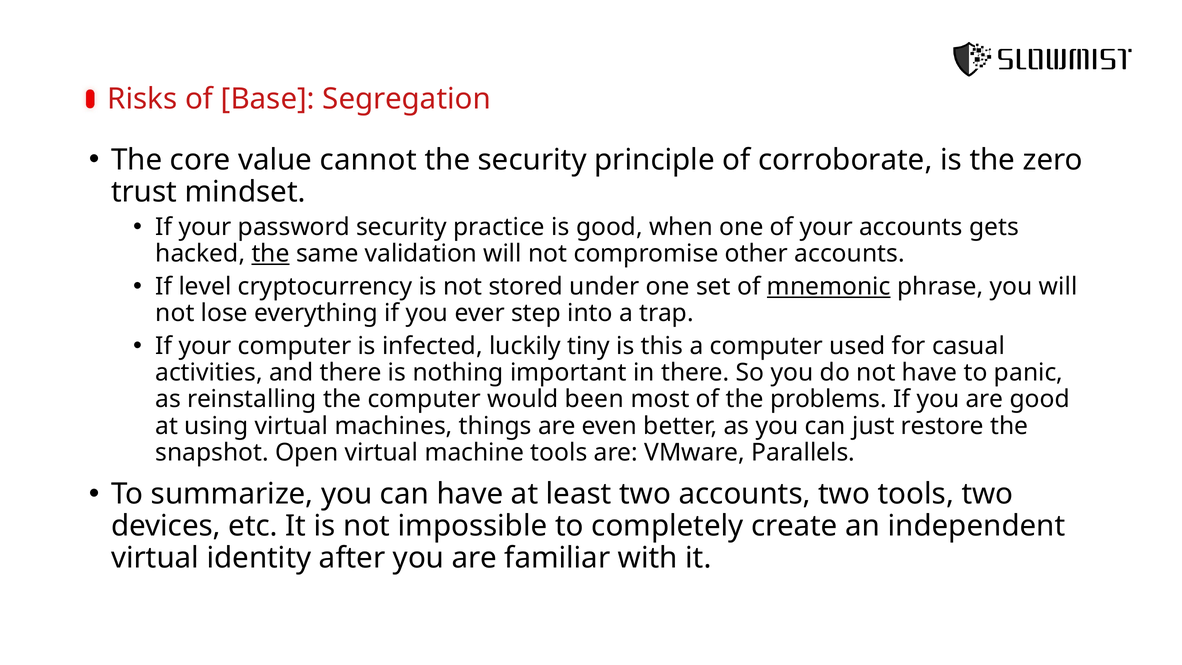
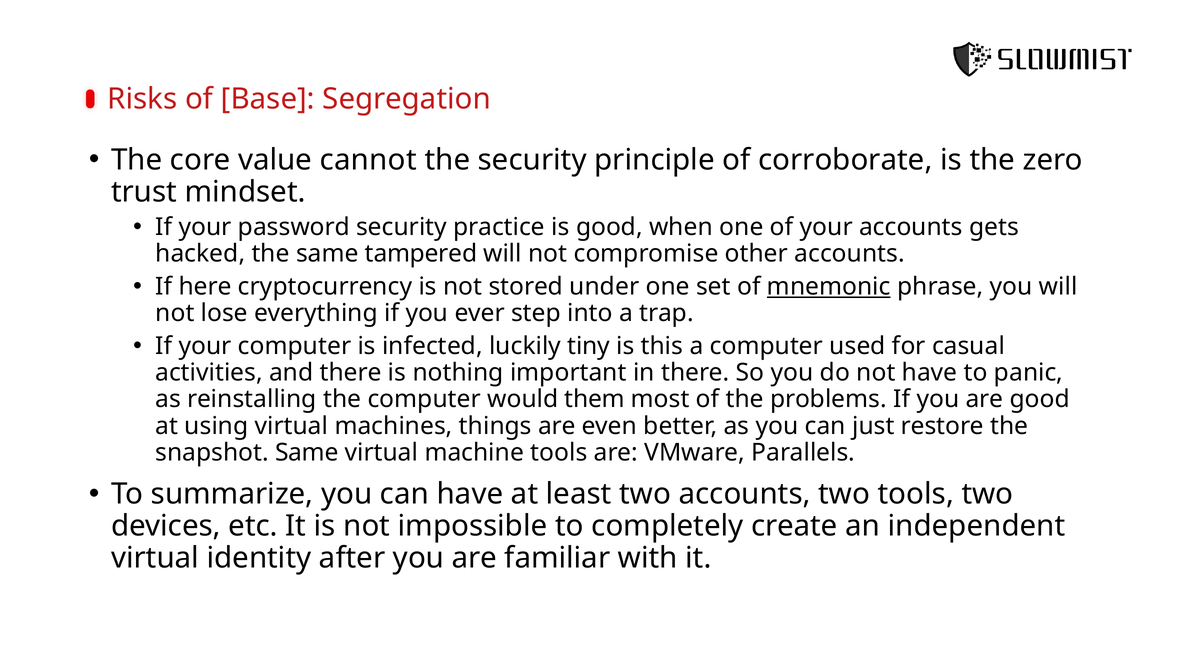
the underline: present -> none (271, 254)
validation: validation -> tampered (421, 254)
level: level -> here (205, 287)
been: been -> them (595, 399)
snapshot Open: Open -> Same (307, 452)
